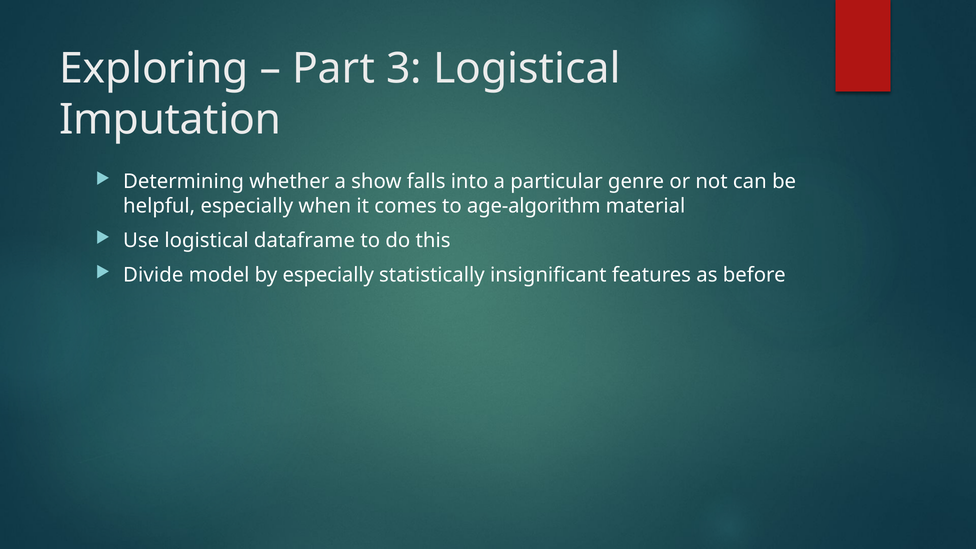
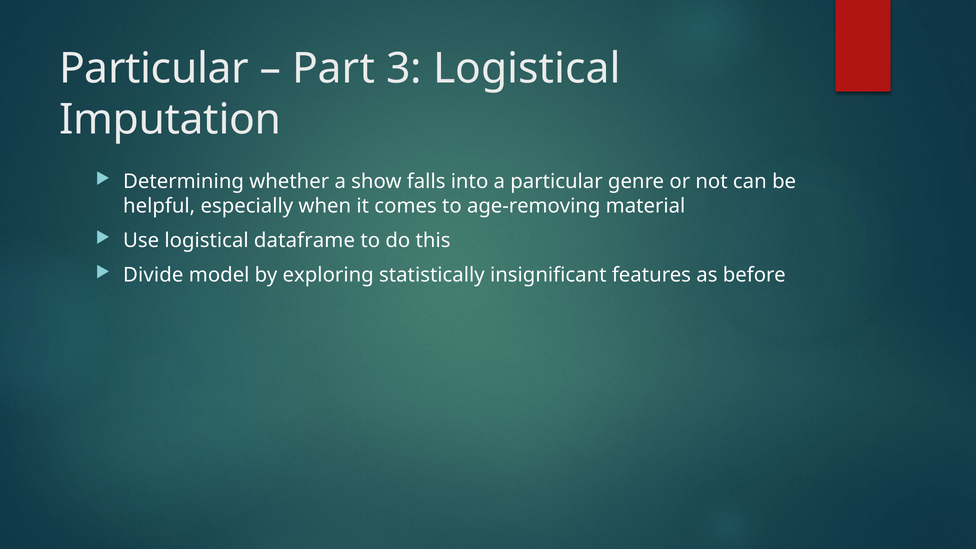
Exploring: Exploring -> Particular (154, 69)
age-algorithm: age-algorithm -> age-removing (534, 206)
by especially: especially -> exploring (328, 275)
